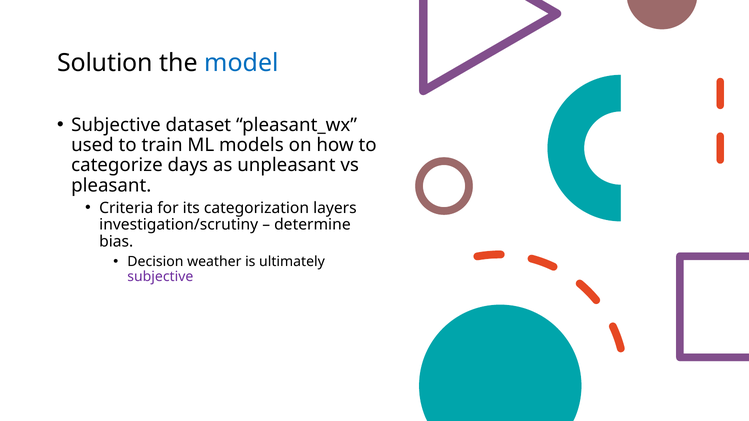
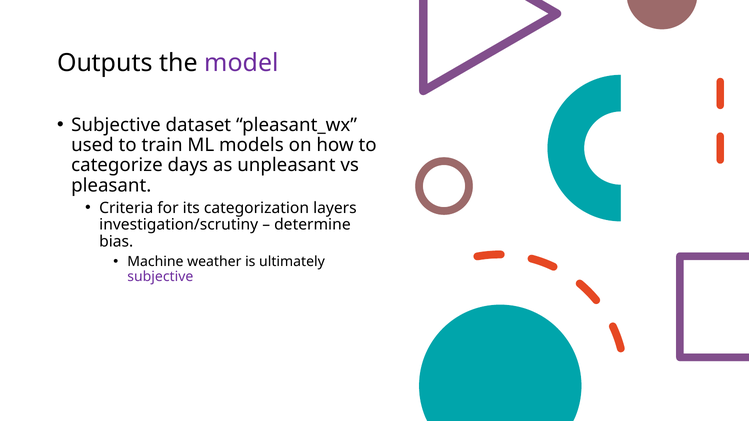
Solution: Solution -> Outputs (105, 63)
model colour: blue -> purple (241, 63)
Decision: Decision -> Machine (155, 262)
